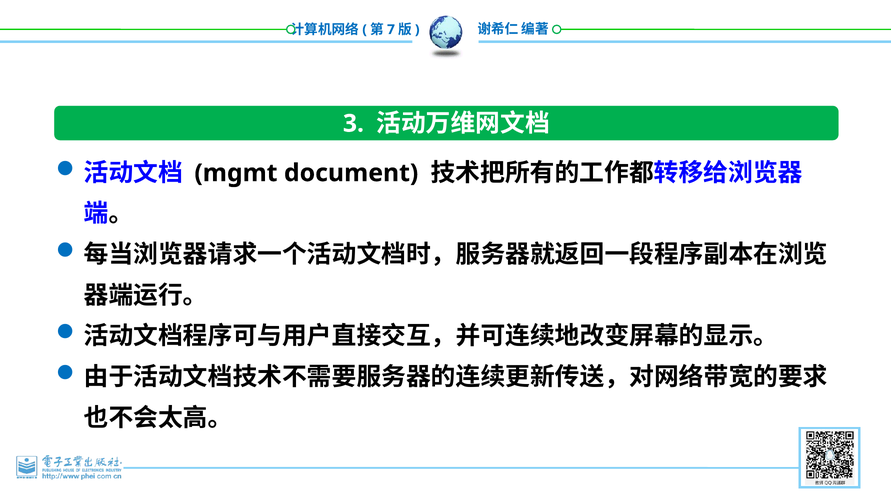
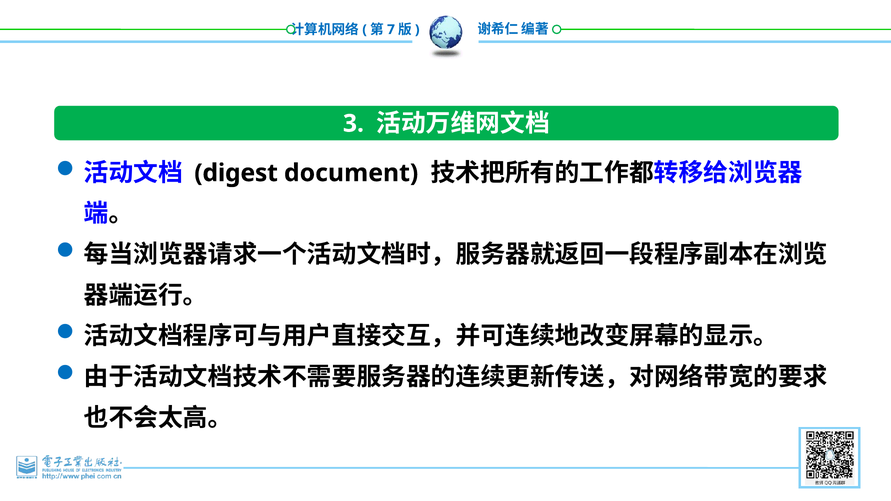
mgmt: mgmt -> digest (236, 173)
